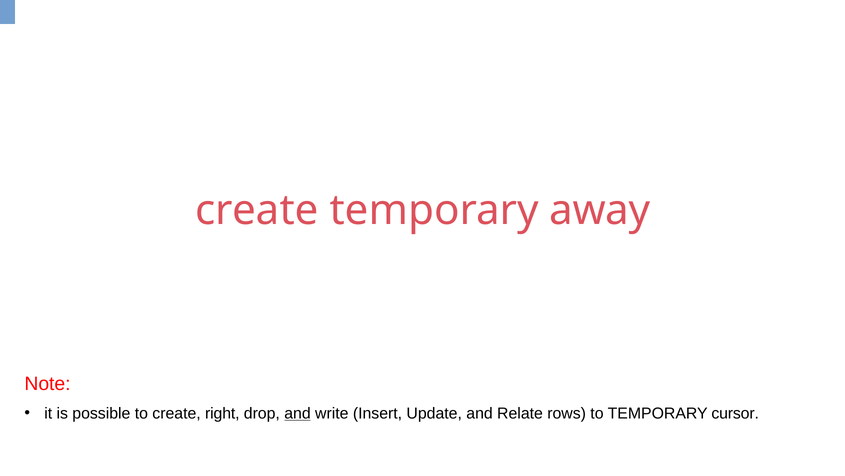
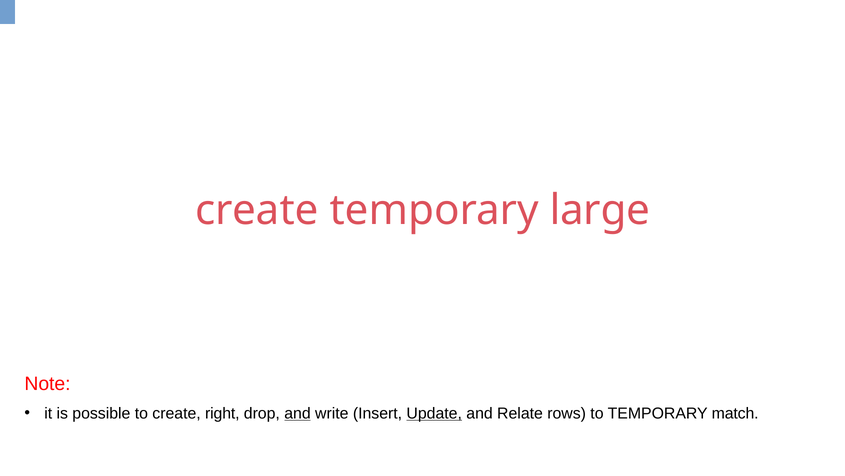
away: away -> large (600, 210)
Update underline: none -> present (434, 413)
cursor: cursor -> match (735, 413)
